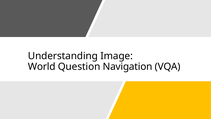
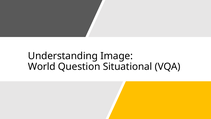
Navigation: Navigation -> Situational (128, 66)
